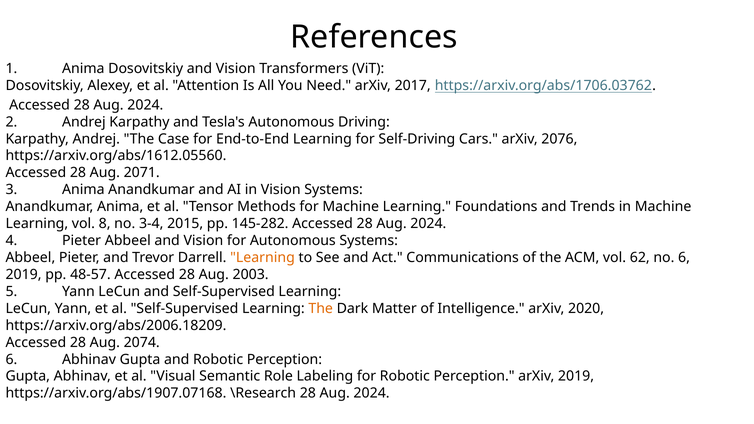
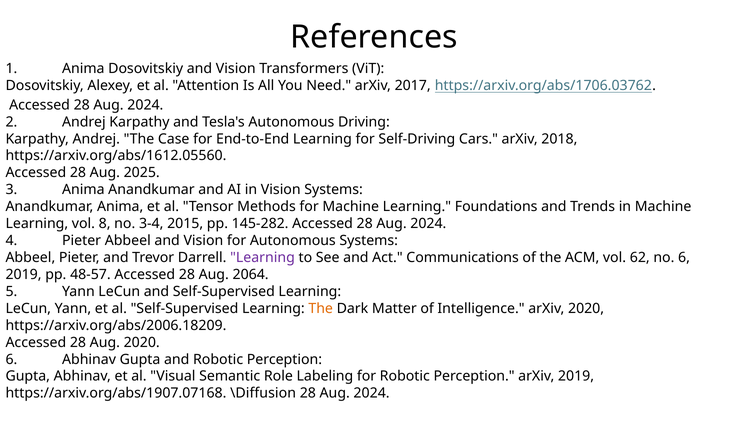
2076: 2076 -> 2018 (559, 139)
2071: 2071 -> 2025 (142, 173)
Learning colour: orange -> purple (263, 258)
2003: 2003 -> 2064 (251, 275)
Aug 2074: 2074 -> 2020 (142, 342)
\Research: \Research -> \Diffusion (263, 393)
